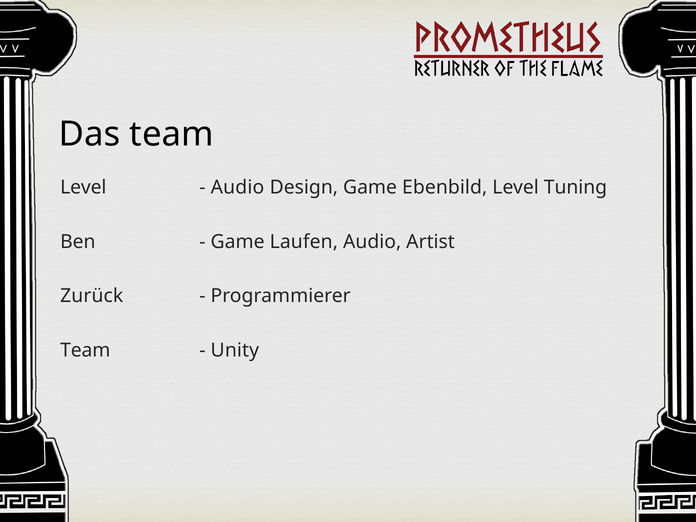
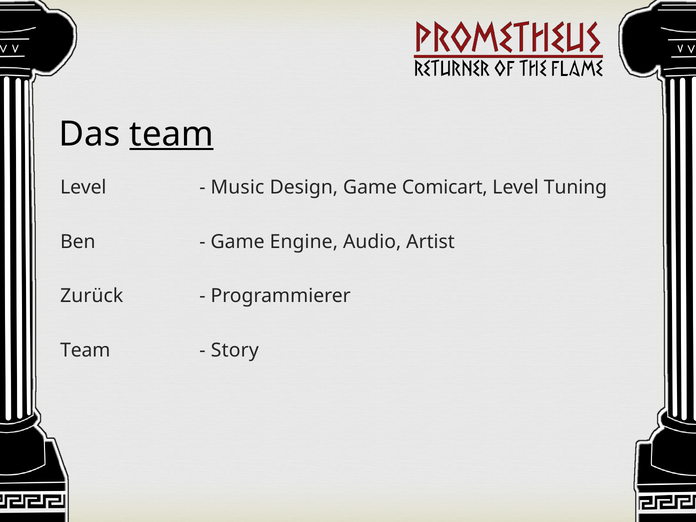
team underline: none -> present (172, 134)
Audio: Audio -> Music (237, 188)
Ebenbild: Ebenbild -> Comicart (445, 188)
Laufen: Laufen -> Engine (304, 242)
Unity: Unity -> Story (235, 350)
